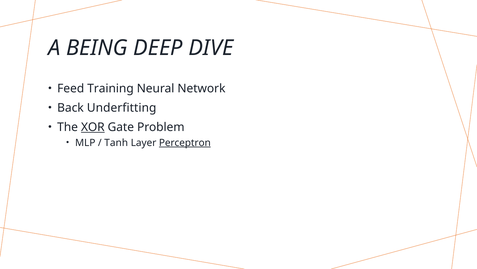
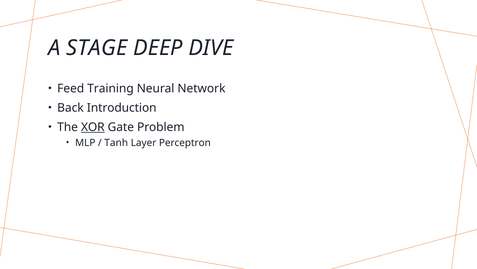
BEING: BEING -> STAGE (97, 48)
Underfitting: Underfitting -> Introduction (122, 108)
Perceptron underline: present -> none (185, 142)
